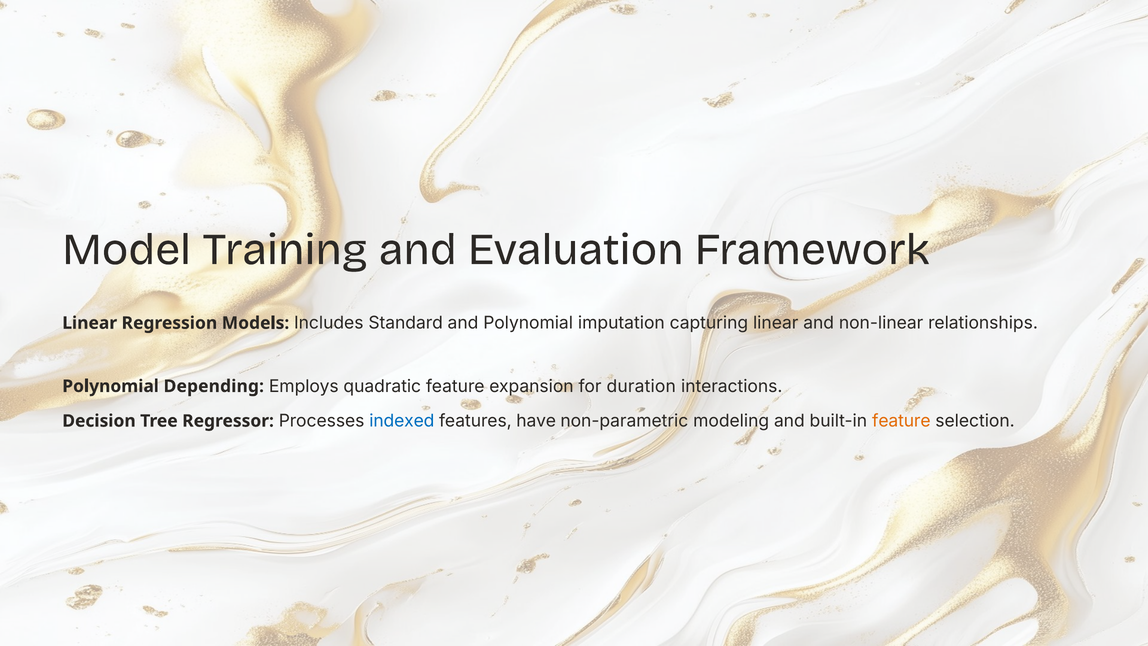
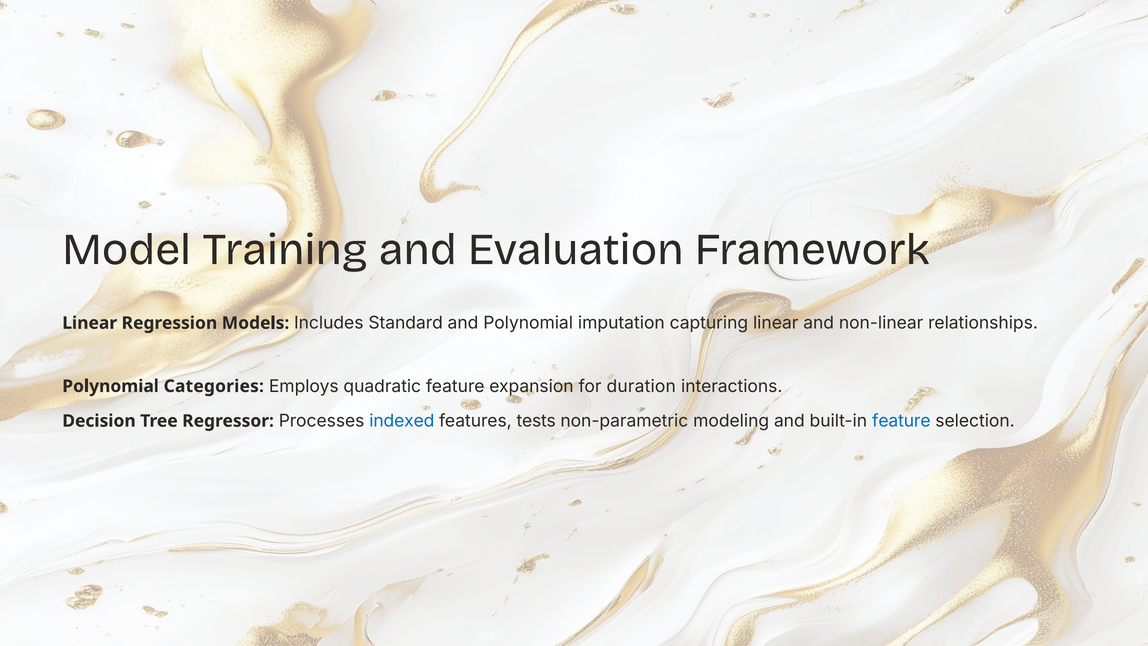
Depending: Depending -> Categories (214, 386)
have: have -> tests (536, 421)
feature colour: orange -> blue (901, 421)
